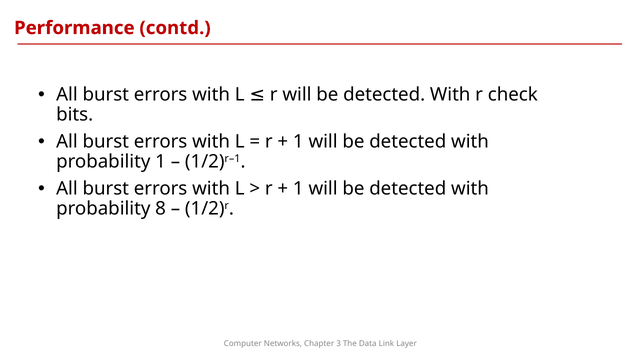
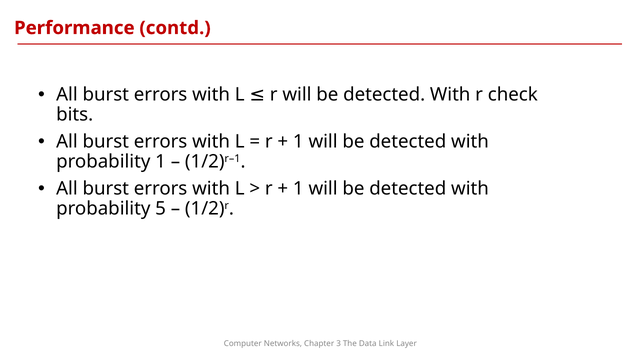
8: 8 -> 5 (161, 209)
